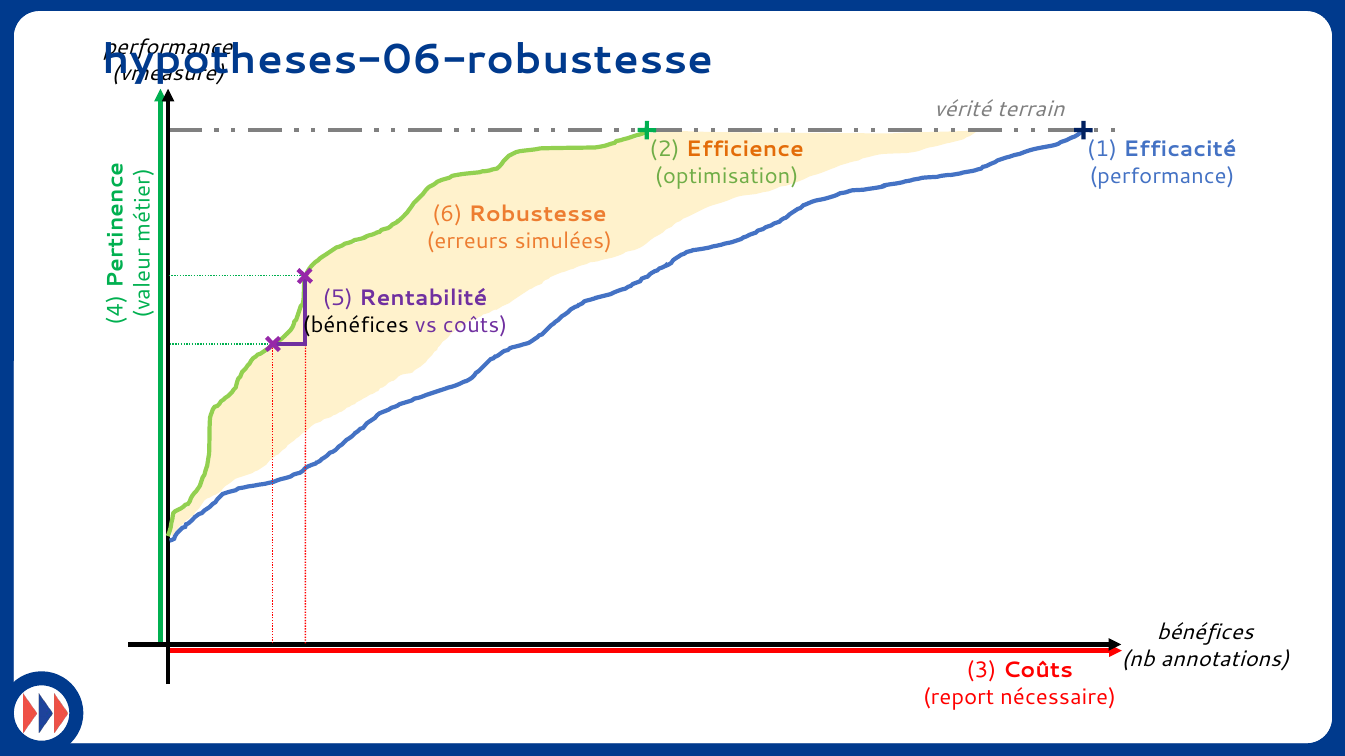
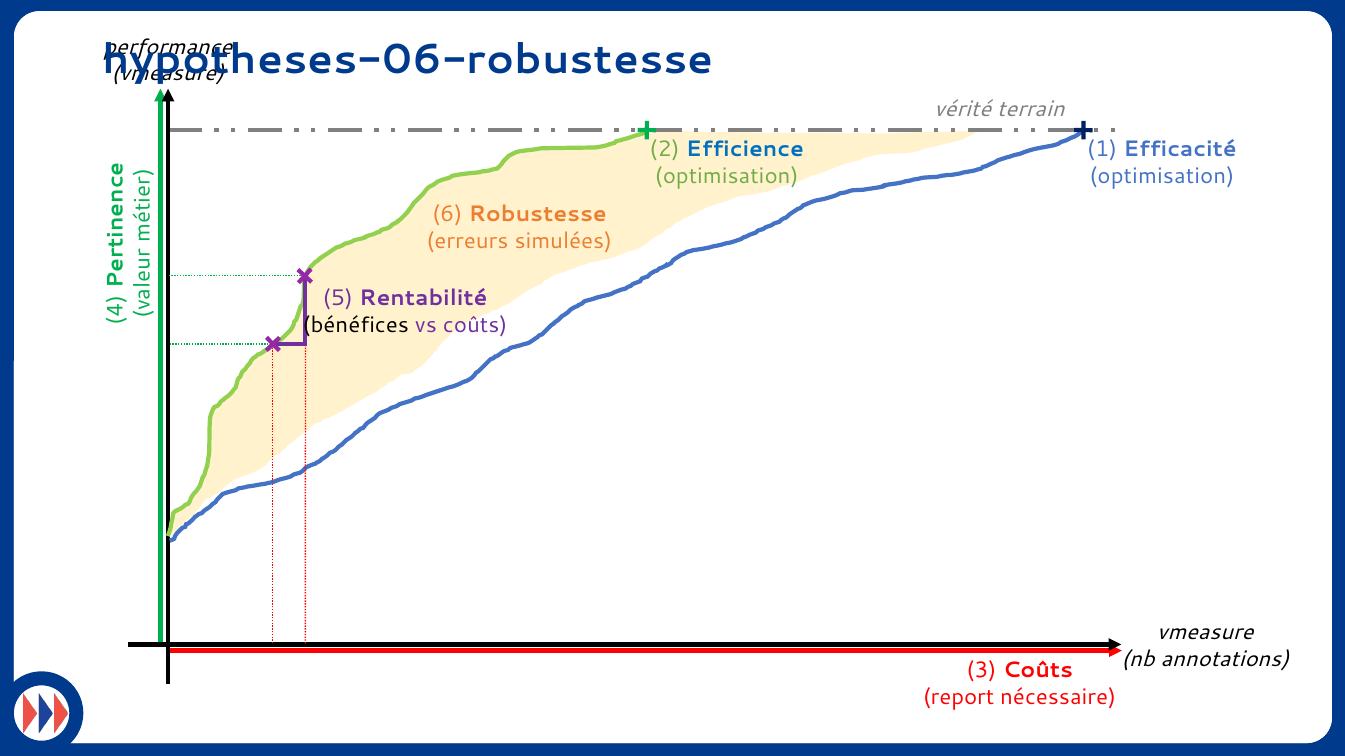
Efficience colour: orange -> blue (745, 149)
performance: performance -> optimisation (1162, 176)
bénéfices: bénéfices -> vmeasure (1205, 633)
